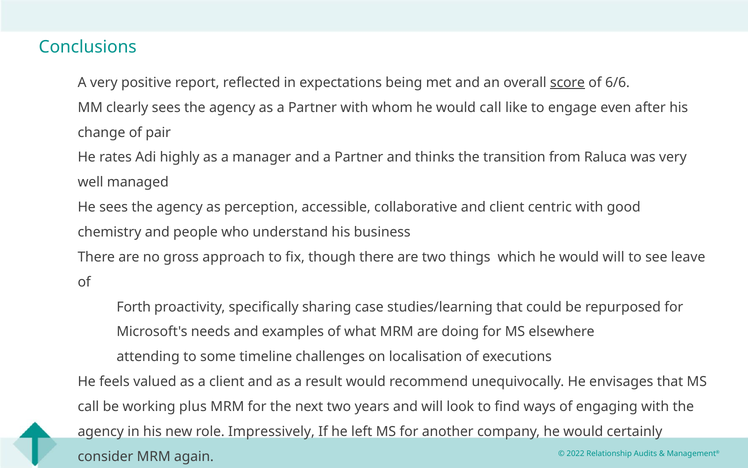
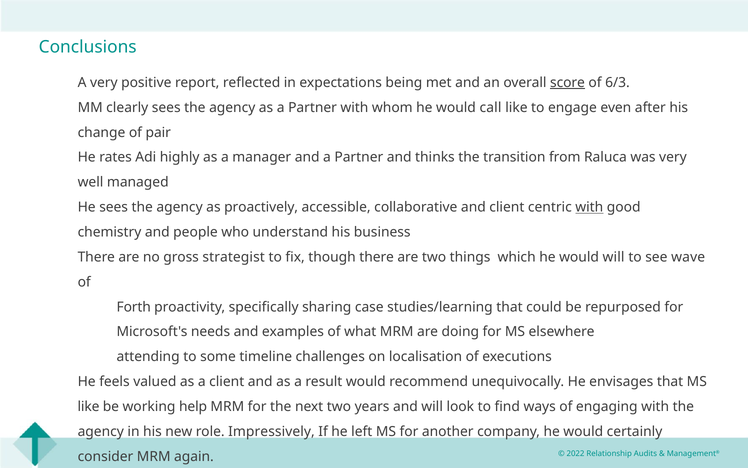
6/6: 6/6 -> 6/3 (617, 82)
perception: perception -> proactively (261, 207)
with underline: none -> present (589, 207)
approach: approach -> strategist (234, 257)
leave: leave -> wave (688, 257)
call: call -> like (88, 406)
plus: plus -> help (193, 406)
